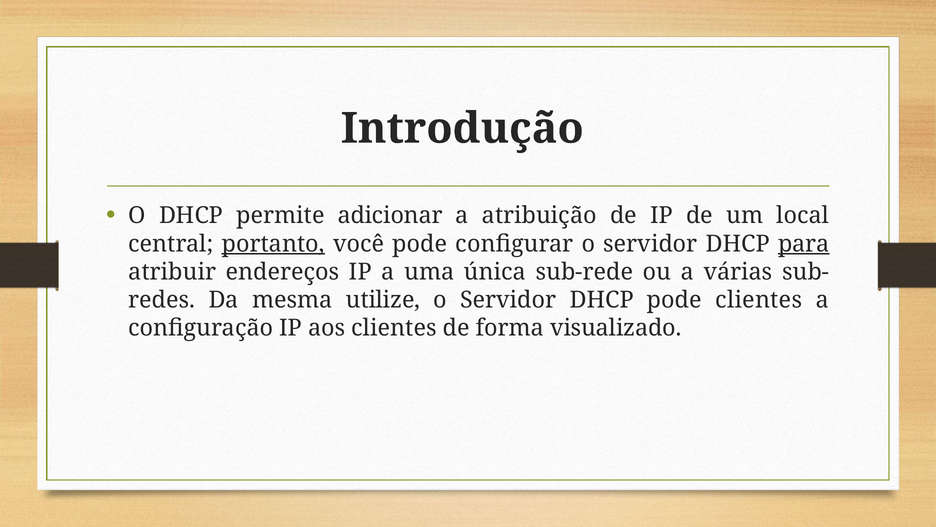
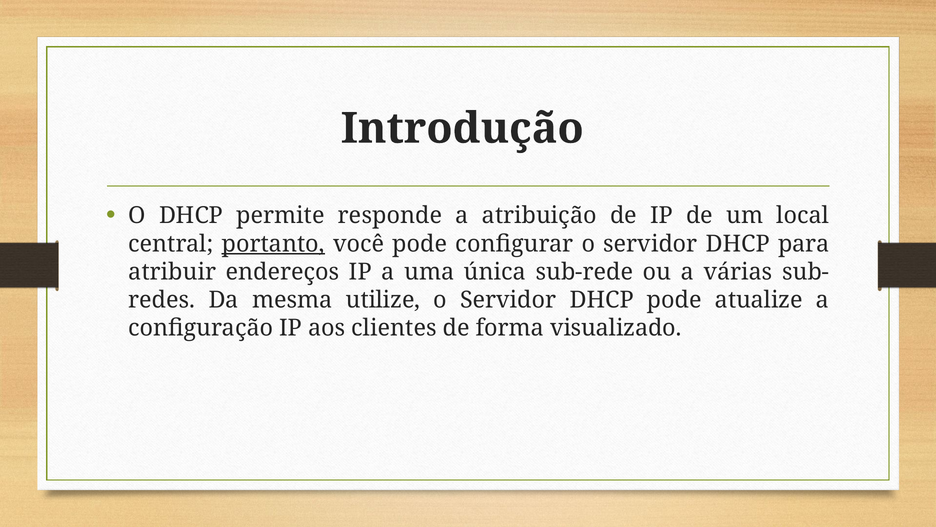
adicionar: adicionar -> responde (390, 216)
para underline: present -> none (804, 244)
pode clientes: clientes -> atualize (759, 300)
